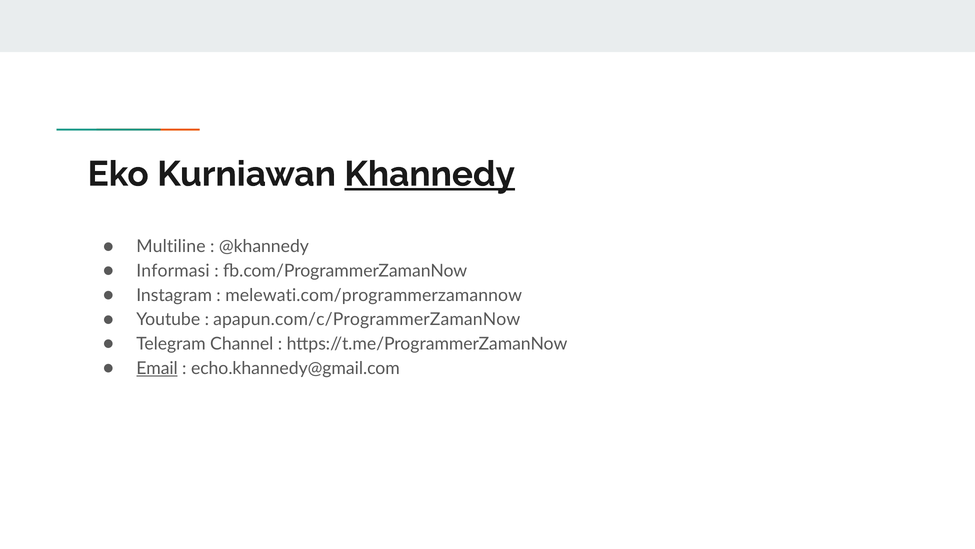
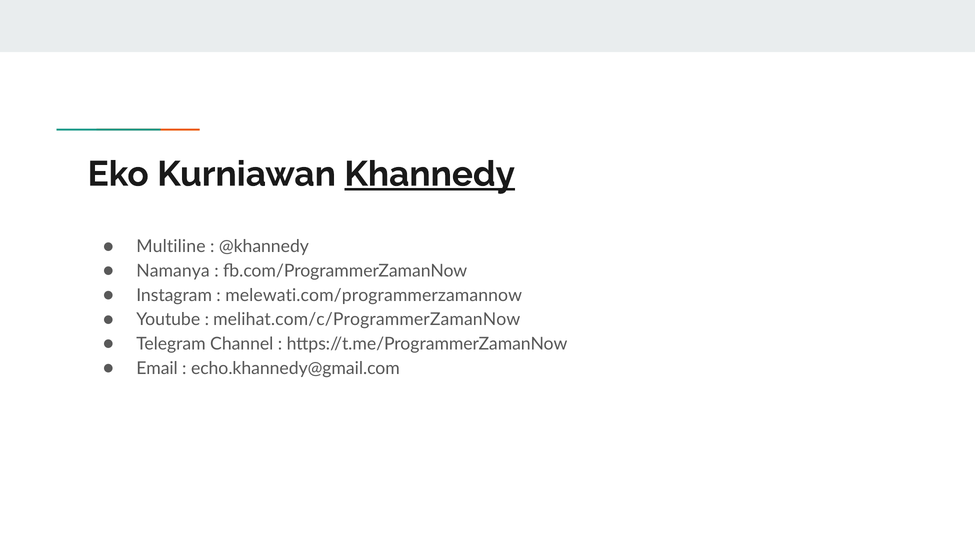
Informasi: Informasi -> Namanya (173, 271)
apapun.com/c/ProgrammerZamanNow: apapun.com/c/ProgrammerZamanNow -> melihat.com/c/ProgrammerZamanNow (367, 319)
Email underline: present -> none (157, 368)
